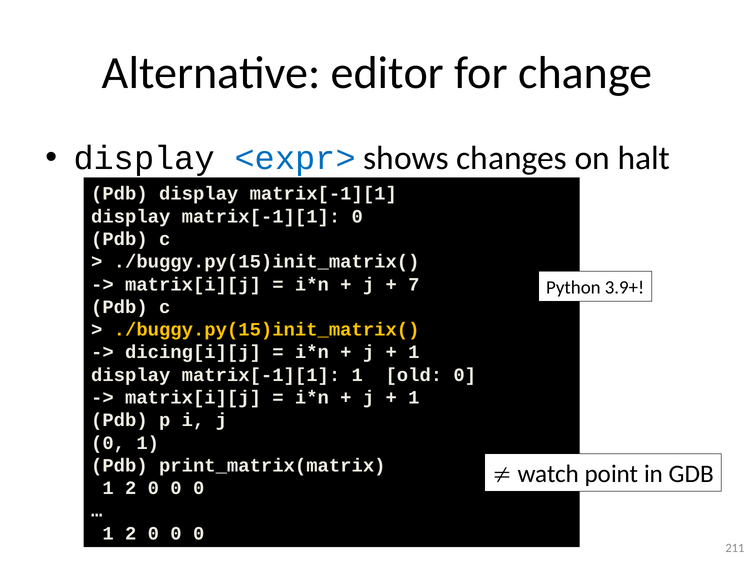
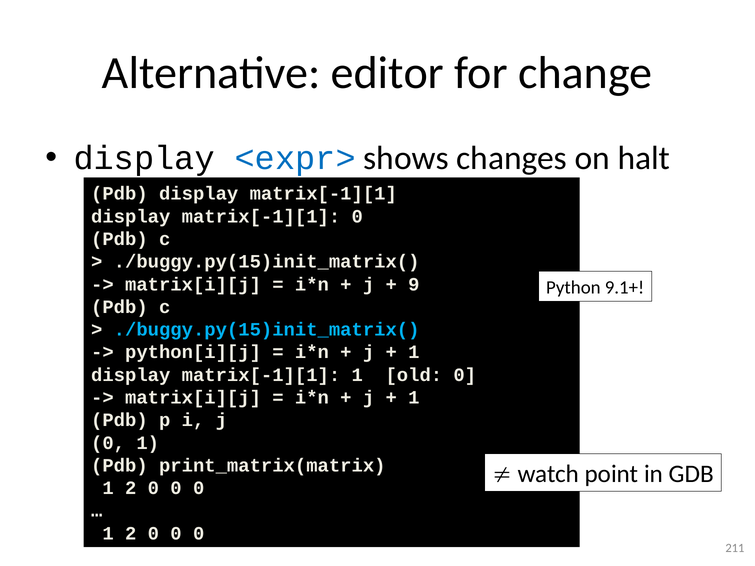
7: 7 -> 9 (414, 284)
3.9+: 3.9+ -> 9.1+ (624, 288)
./buggy.py(15)init_matrix( colour: yellow -> light blue (267, 330)
dicing[i][j: dicing[i][j -> python[i][j (193, 352)
